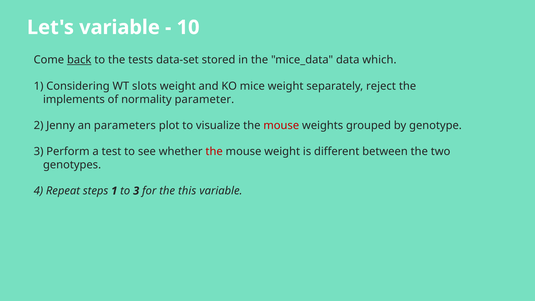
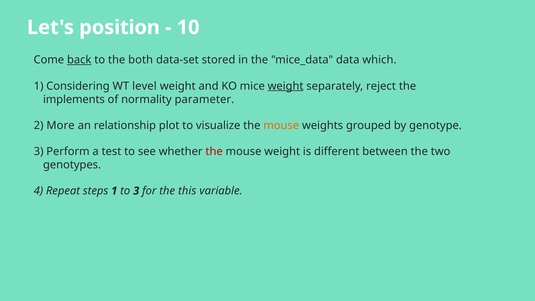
Let's variable: variable -> position (120, 27)
tests: tests -> both (141, 60)
slots: slots -> level (144, 86)
weight underline: none -> present (286, 86)
Jenny: Jenny -> More (61, 125)
parameters: parameters -> relationship (125, 125)
mouse colour: red -> orange (281, 125)
